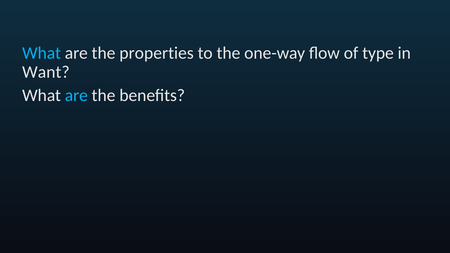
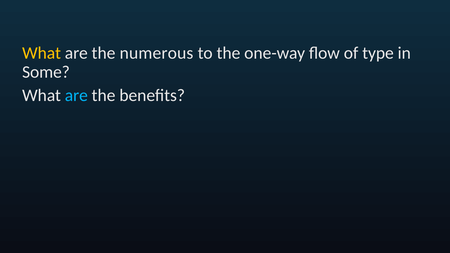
What colour: light blue -> yellow (42, 53)
properties: properties -> numerous (156, 53)
Want: Want -> Some (46, 72)
